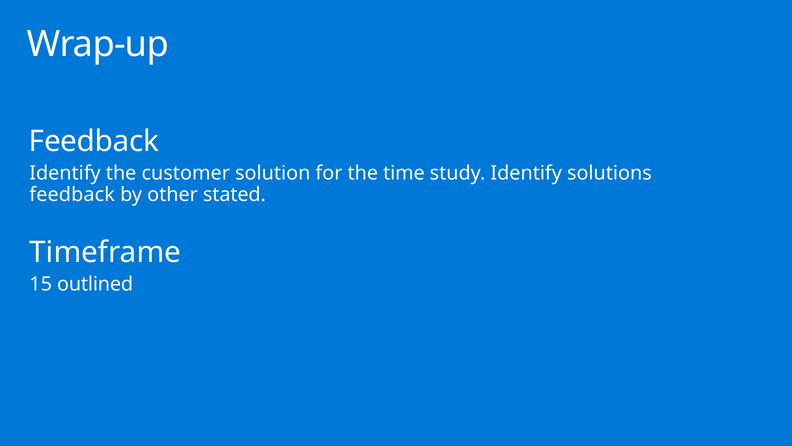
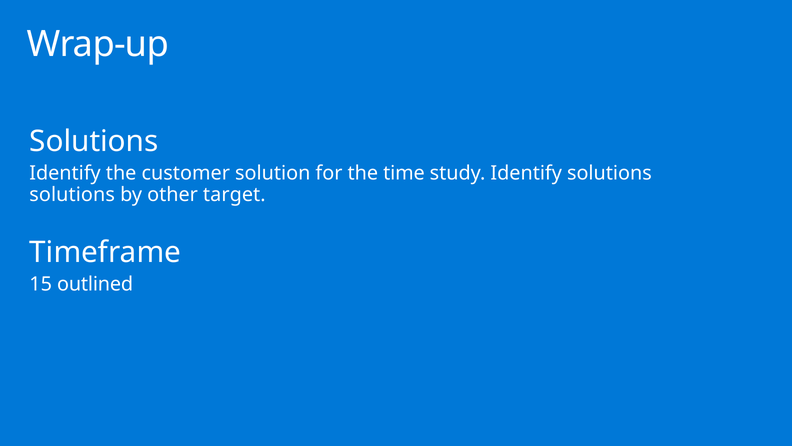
Feedback: Feedback -> Solutions (94, 141)
feedback: feedback -> solutions (72, 194)
stated: stated -> target (234, 194)
